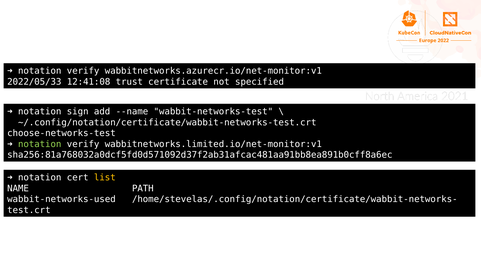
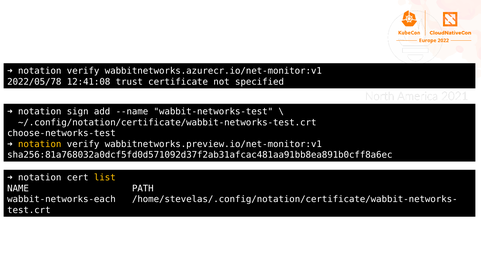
2022/05/33: 2022/05/33 -> 2022/05/78 (34, 82)
notation colour: light green -> yellow (40, 144)
wabbitnetworks.limited.io/net-monitor:v1: wabbitnetworks.limited.io/net-monitor:v1 -> wabbitnetworks.preview.io/net-monitor:v1 (213, 144)
wabbit-networks-used: wabbit-networks-used -> wabbit-networks-each (61, 199)
